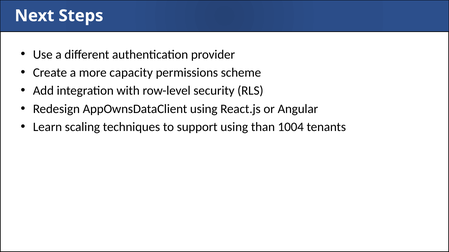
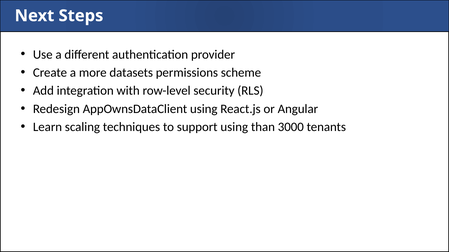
capacity: capacity -> datasets (131, 73)
1004: 1004 -> 3000 (291, 127)
